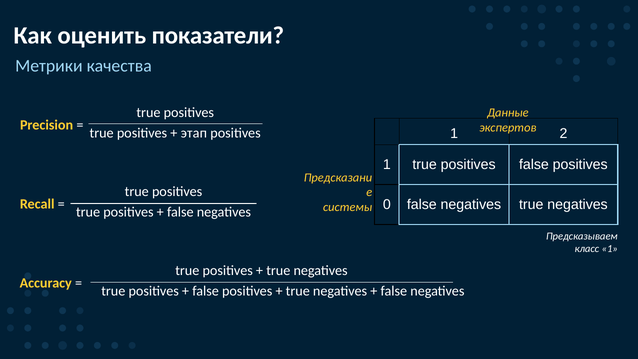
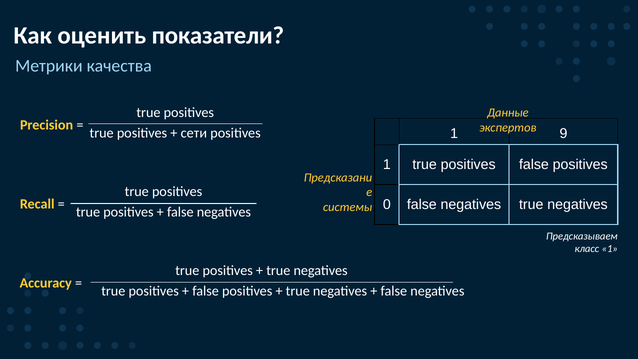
2: 2 -> 9 (564, 134)
этап: этап -> сети (194, 133)
